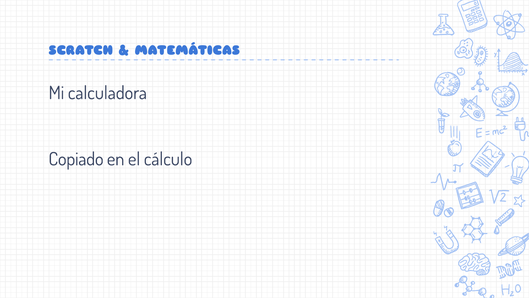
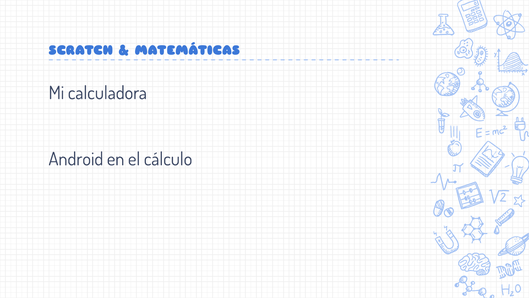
Copiado: Copiado -> Android (76, 159)
